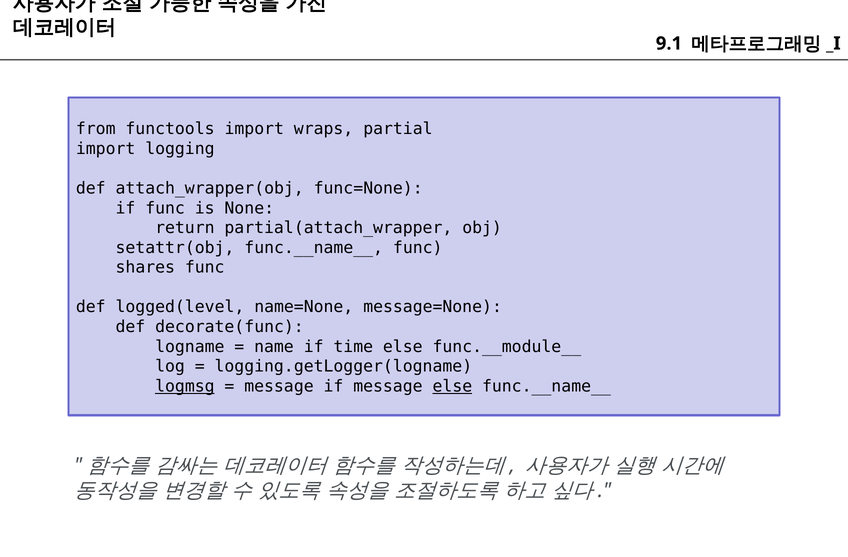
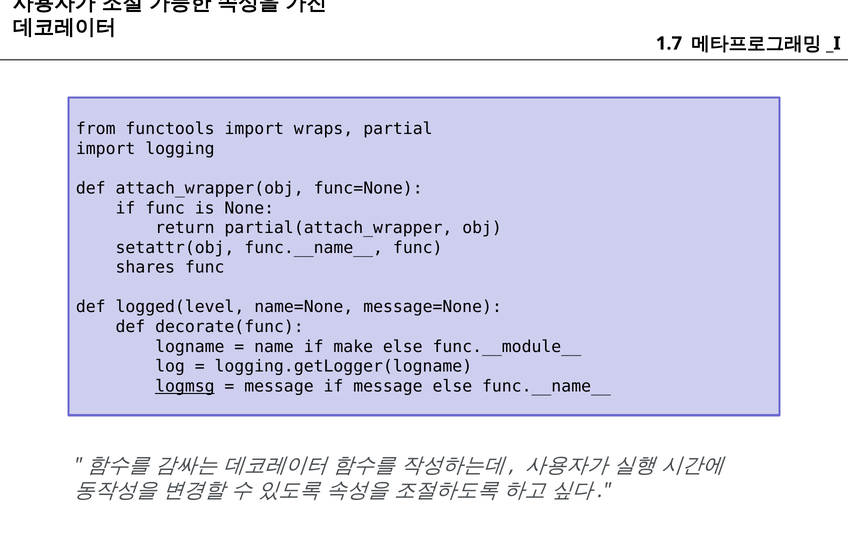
9.1: 9.1 -> 1.7 (669, 43)
time: time -> make (353, 347)
else underline: present -> none (452, 386)
